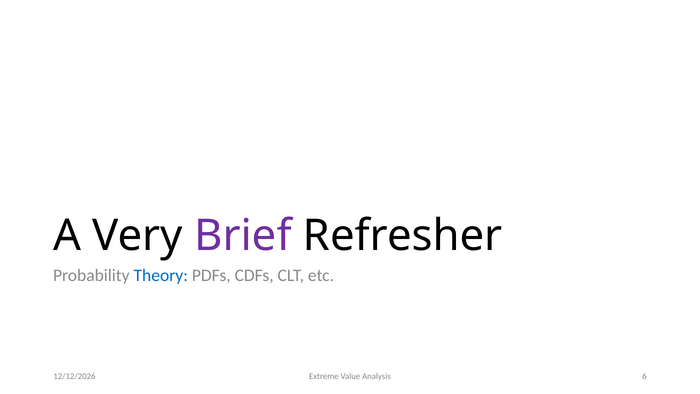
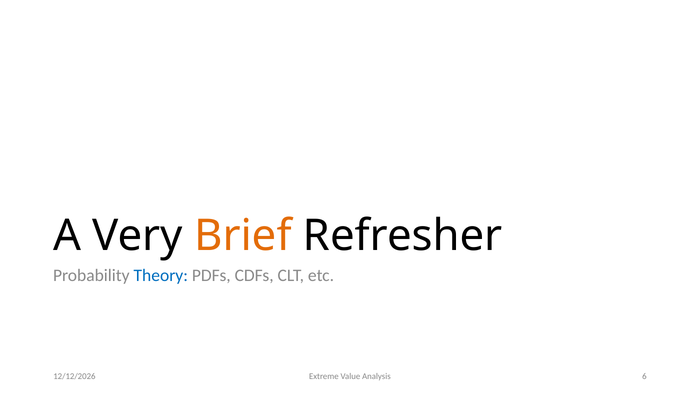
Brief colour: purple -> orange (243, 235)
